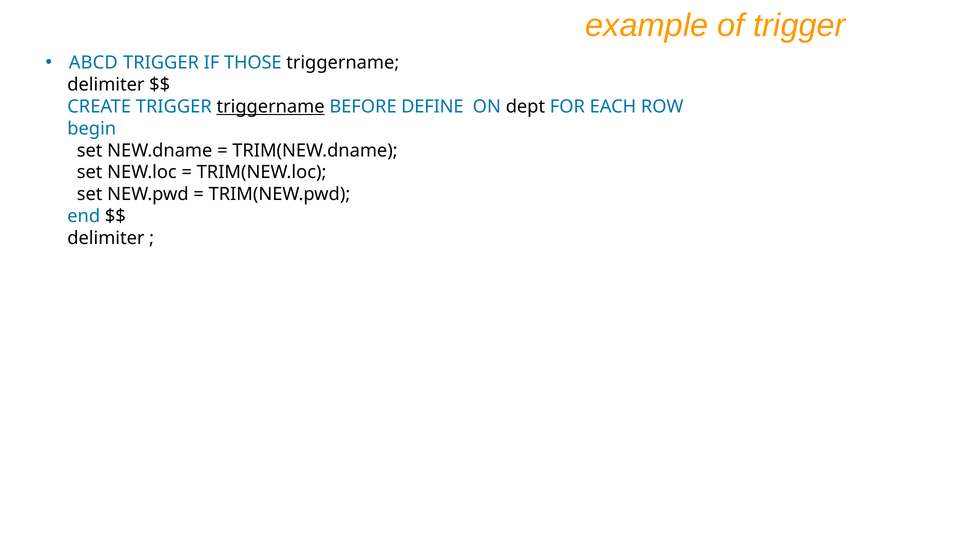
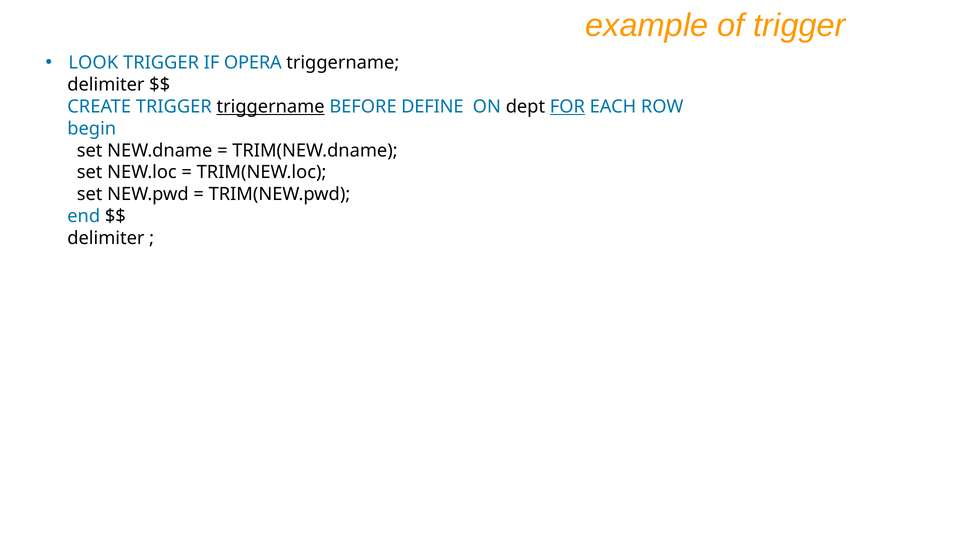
ABCD: ABCD -> LOOK (93, 63)
THOSE: THOSE -> OPERA (253, 63)
FOR underline: none -> present (567, 106)
